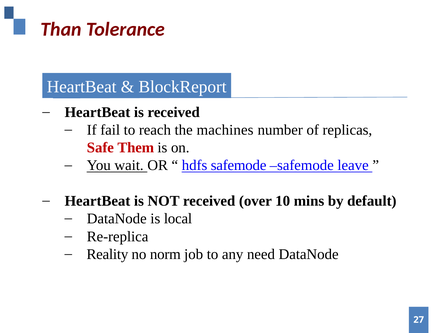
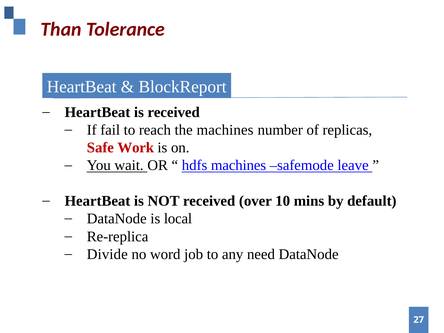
Them: Them -> Work (136, 148)
hdfs safemode: safemode -> machines (239, 165)
Reality: Reality -> Divide (107, 254)
norm: norm -> word (165, 254)
